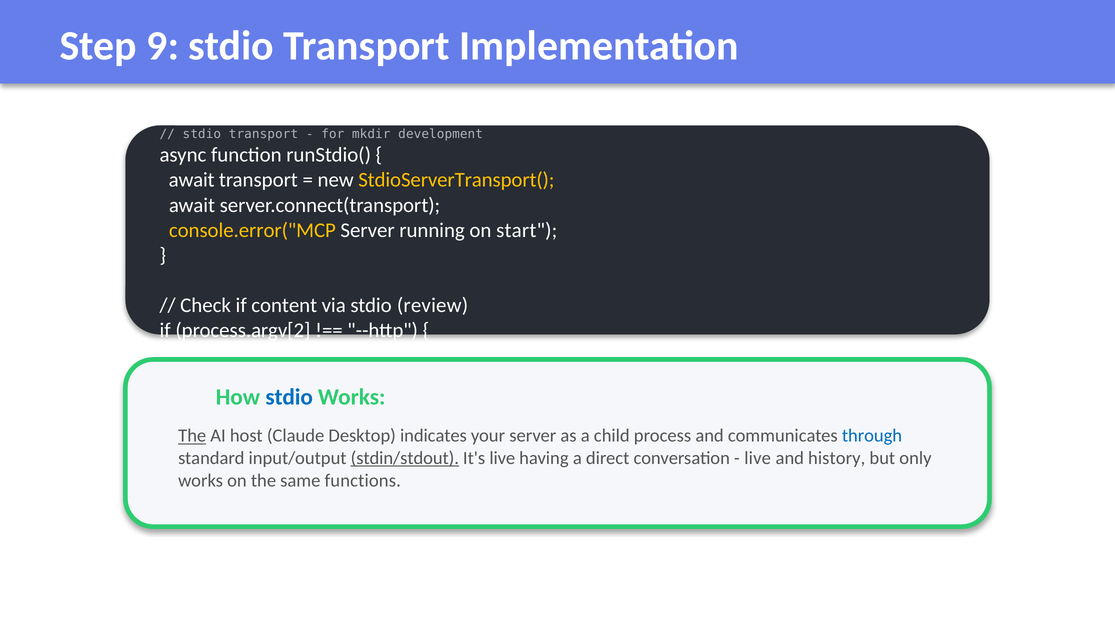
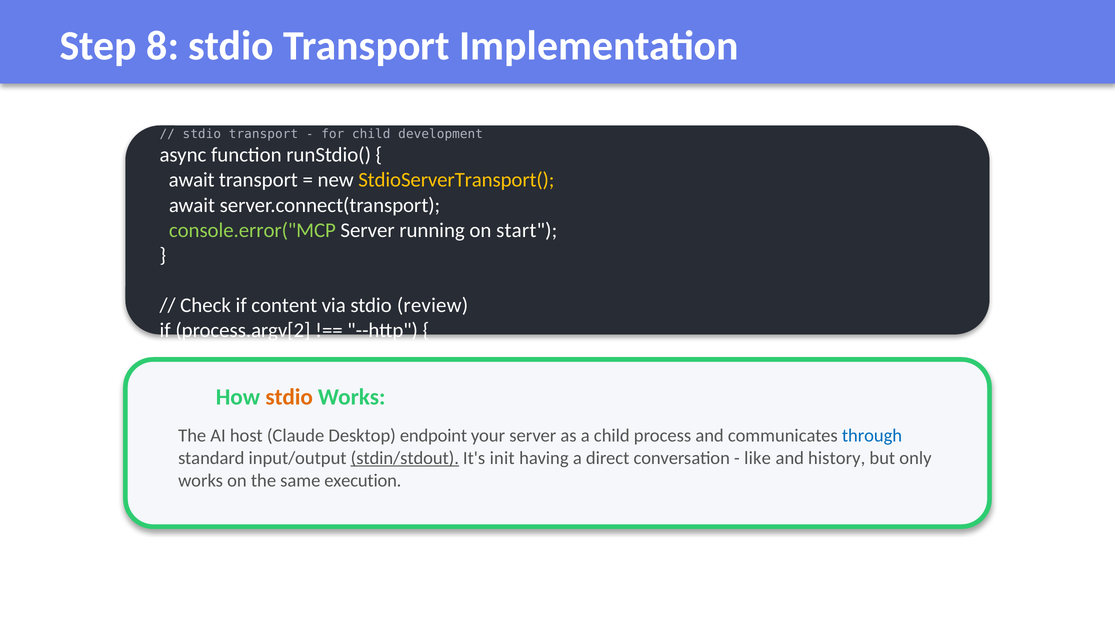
9: 9 -> 8 (163, 46)
for mkdir: mkdir -> child (371, 134)
console.error("MCP colour: yellow -> light green (252, 230)
stdio colour: blue -> orange (289, 397)
The underline: present -> none (192, 436)
indicates: indicates -> endpoint (434, 436)
It's live: live -> init (502, 458)
live: live -> like (758, 458)
functions: functions -> execution (363, 481)
